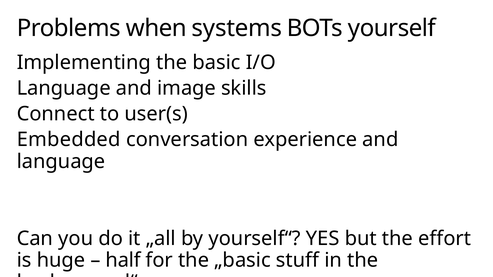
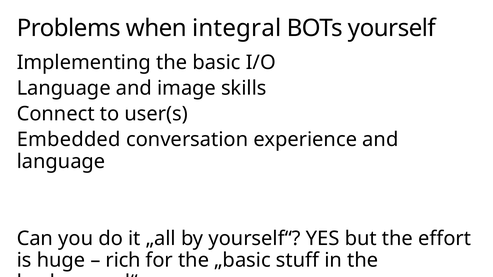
systems: systems -> integral (237, 28)
half: half -> rich (123, 261)
